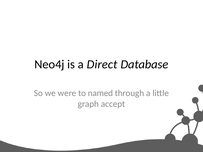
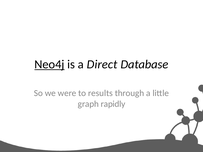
Neo4j underline: none -> present (49, 64)
named: named -> results (100, 93)
accept: accept -> rapidly (113, 104)
